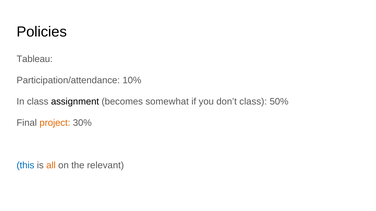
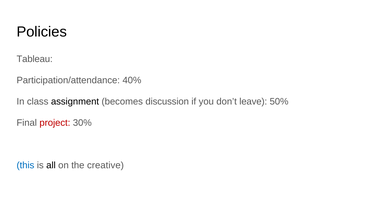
10%: 10% -> 40% (132, 80)
somewhat: somewhat -> discussion (167, 102)
don’t class: class -> leave (253, 102)
project colour: orange -> red (55, 123)
all colour: orange -> black (51, 166)
relevant: relevant -> creative (105, 166)
